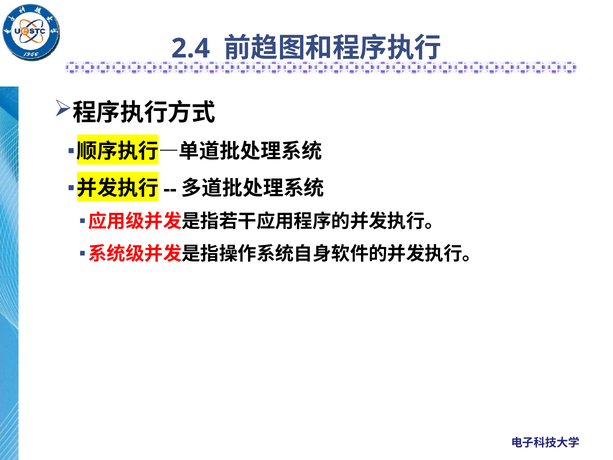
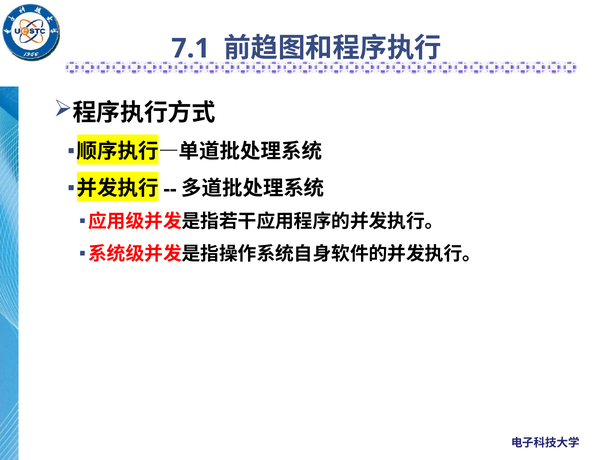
2.4: 2.4 -> 7.1 (191, 48)
